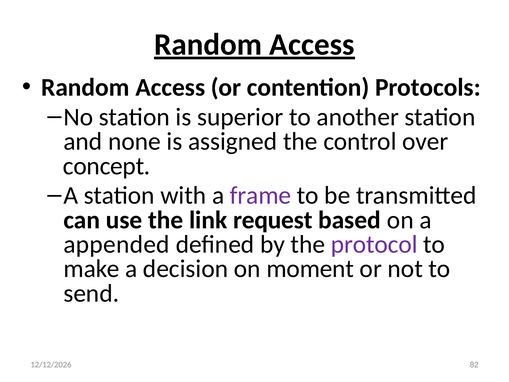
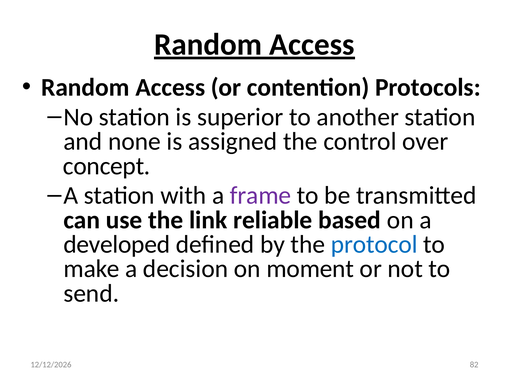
request: request -> reliable (273, 220)
appended: appended -> developed (117, 244)
protocol colour: purple -> blue (374, 244)
